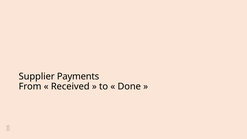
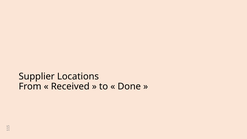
Payments: Payments -> Locations (78, 76)
